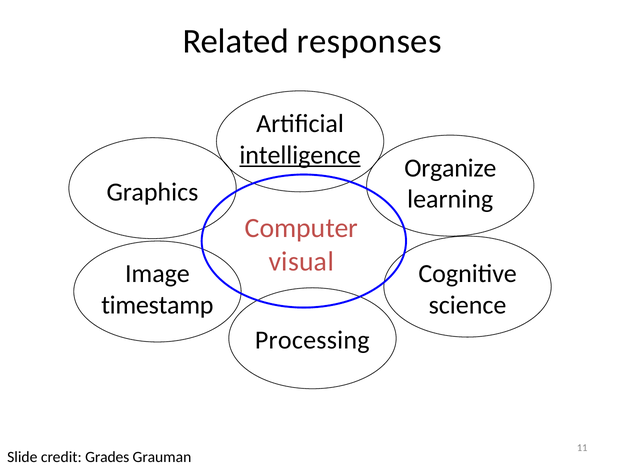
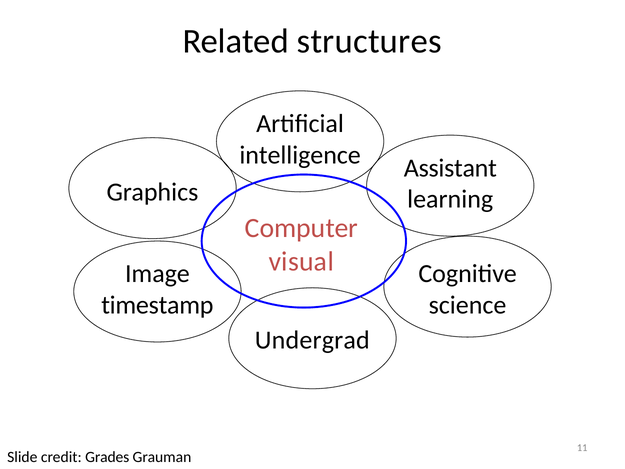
responses: responses -> structures (369, 41)
intelligence underline: present -> none (300, 155)
Organize: Organize -> Assistant (450, 168)
Processing: Processing -> Undergrad (312, 340)
